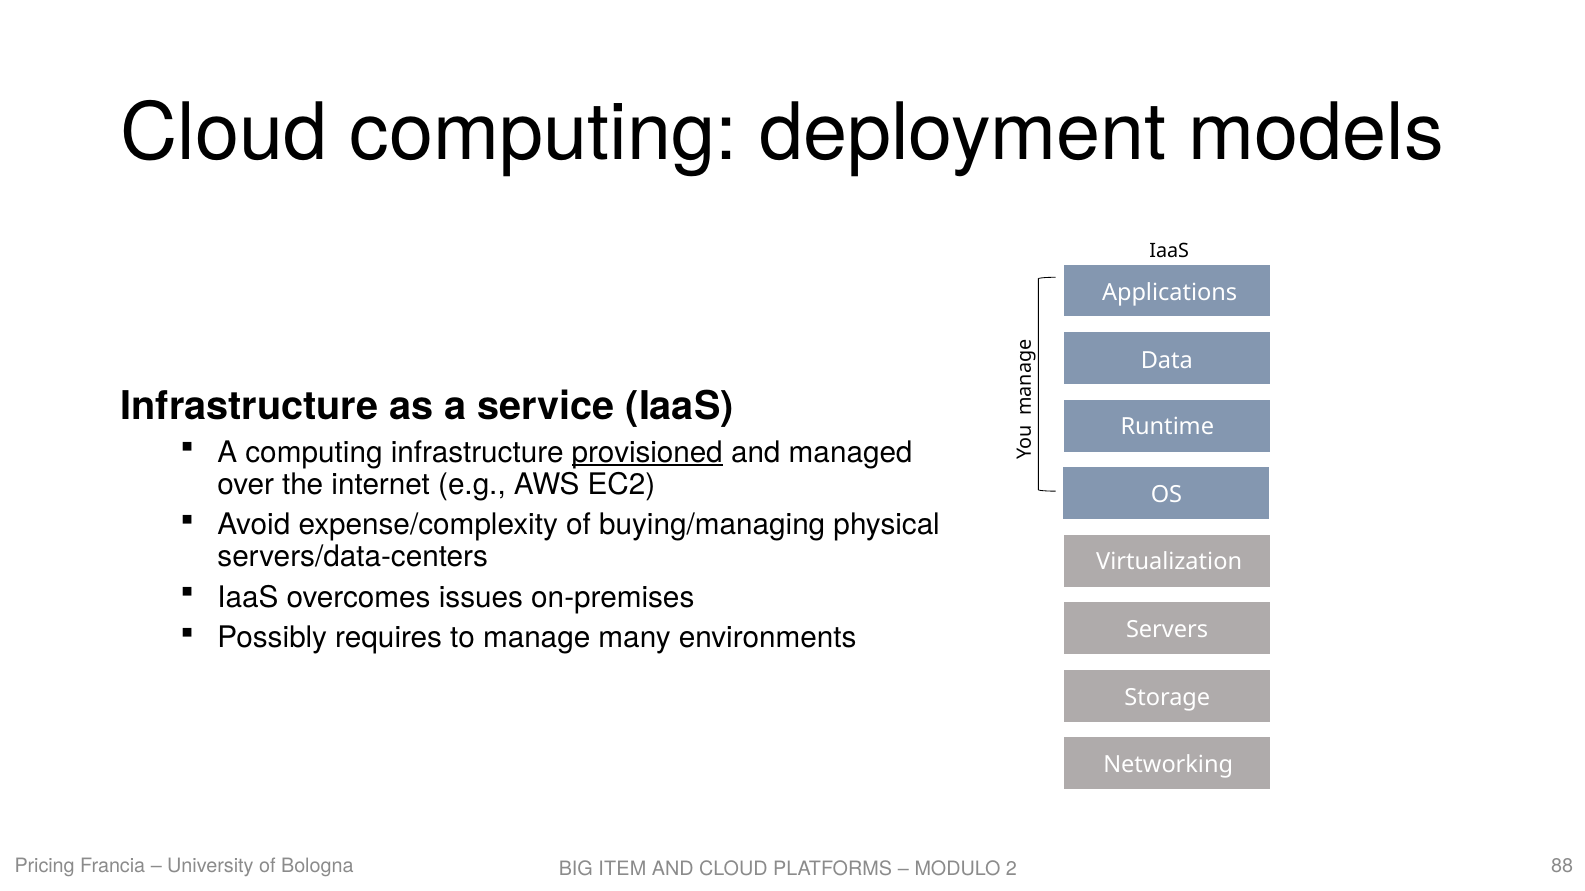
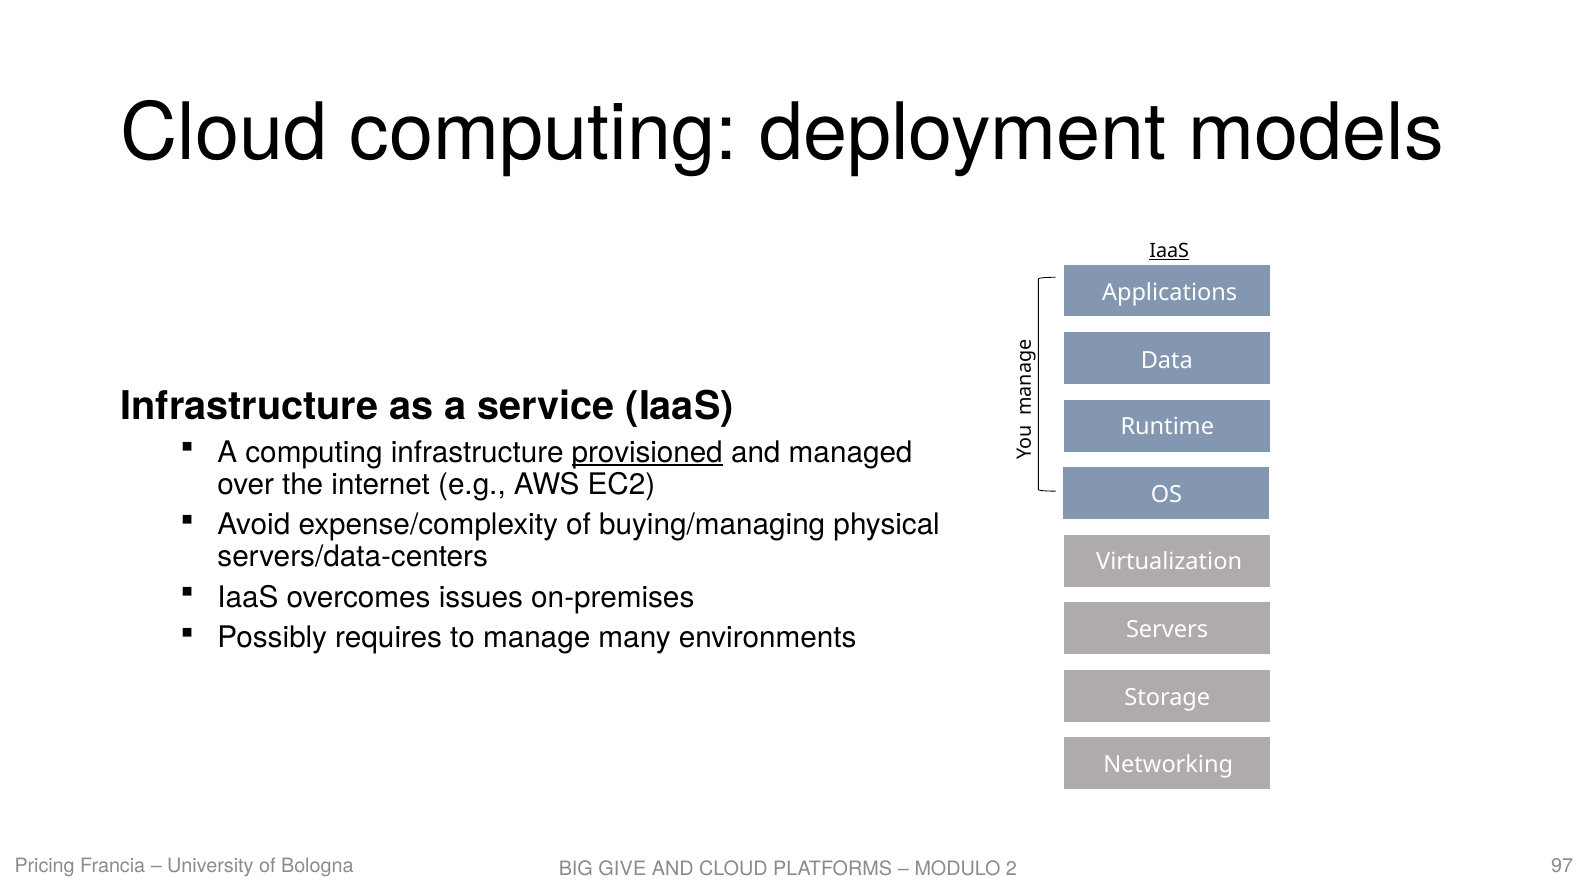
IaaS underline: none -> present (1169, 252)
88: 88 -> 97 (1562, 867)
ITEM: ITEM -> GIVE (622, 869)
